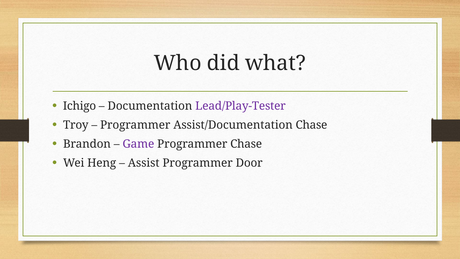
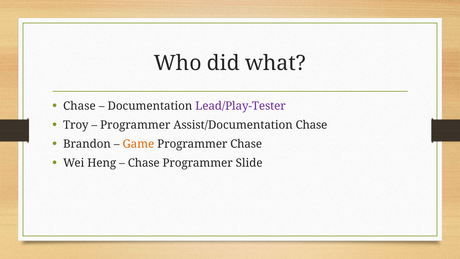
Ichigo: Ichigo -> Chase (79, 106)
Game colour: purple -> orange (138, 144)
Assist: Assist -> Chase (144, 163)
Door: Door -> Slide (249, 163)
